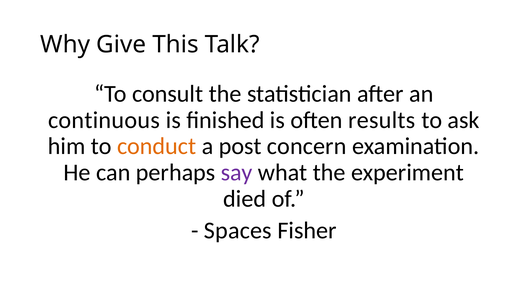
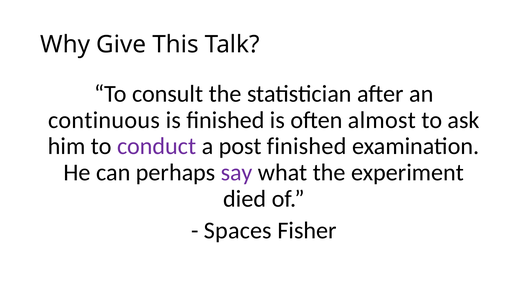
results: results -> almost (382, 120)
conduct colour: orange -> purple (157, 146)
post concern: concern -> finished (307, 146)
